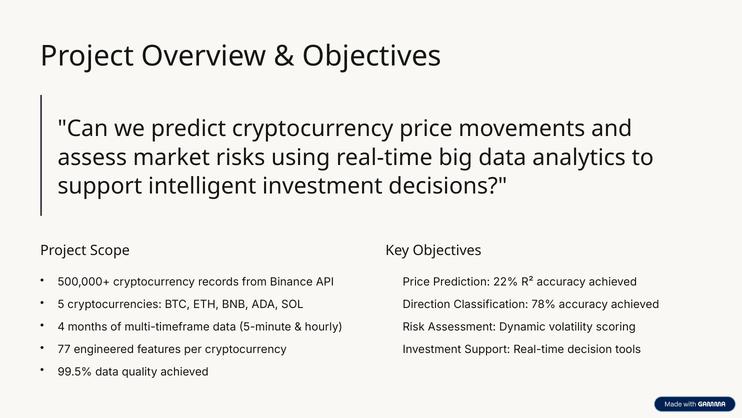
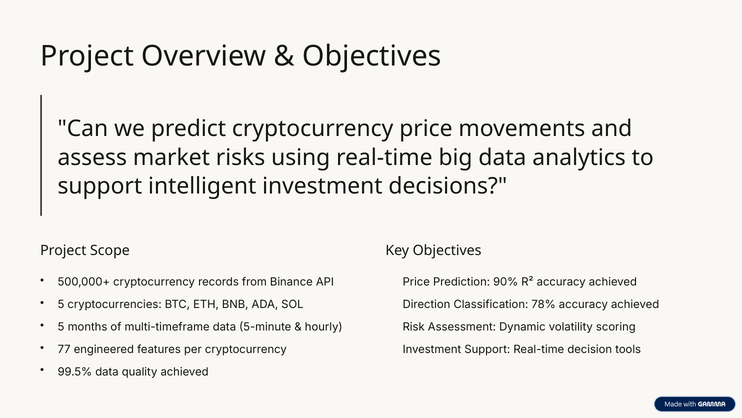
22%: 22% -> 90% (506, 282)
4: 4 -> 5 (61, 327)
